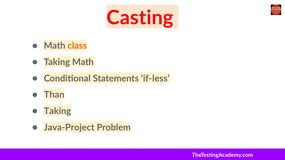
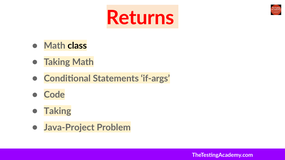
Casting: Casting -> Returns (140, 18)
class colour: orange -> black (77, 46)
if-less: if-less -> if-args (155, 79)
Than: Than -> Code (54, 95)
